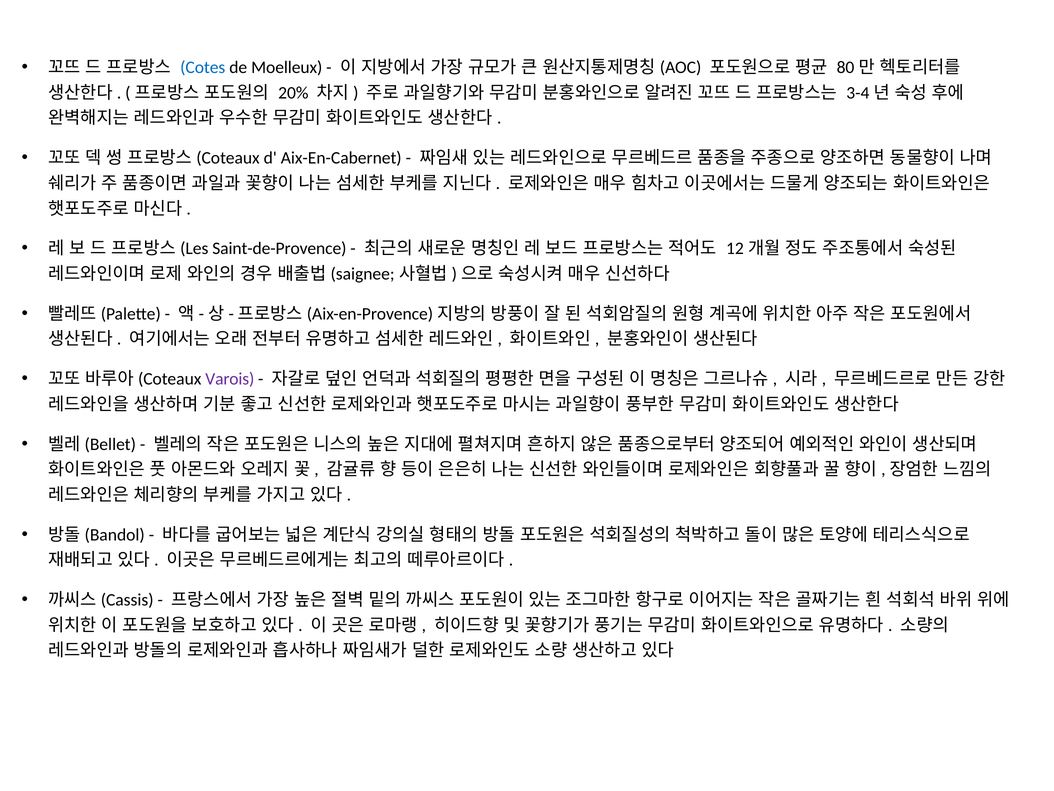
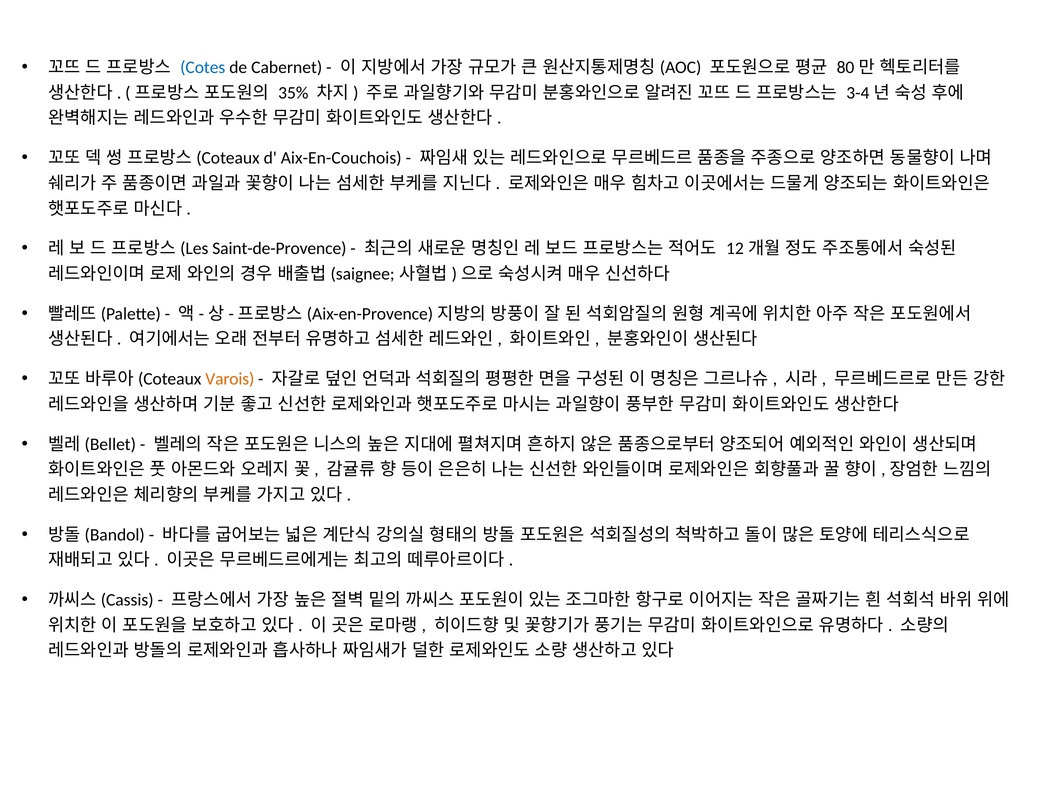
Moelleux: Moelleux -> Cabernet (287, 68)
20%: 20% -> 35% (293, 93)
Aix-En-Cabernet: Aix-En-Cabernet -> Aix-En-Couchois (341, 158)
Varois colour: purple -> orange (230, 379)
